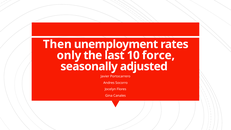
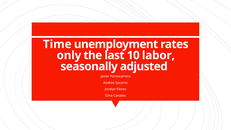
Then: Then -> Time (57, 44)
force: force -> labor (158, 55)
